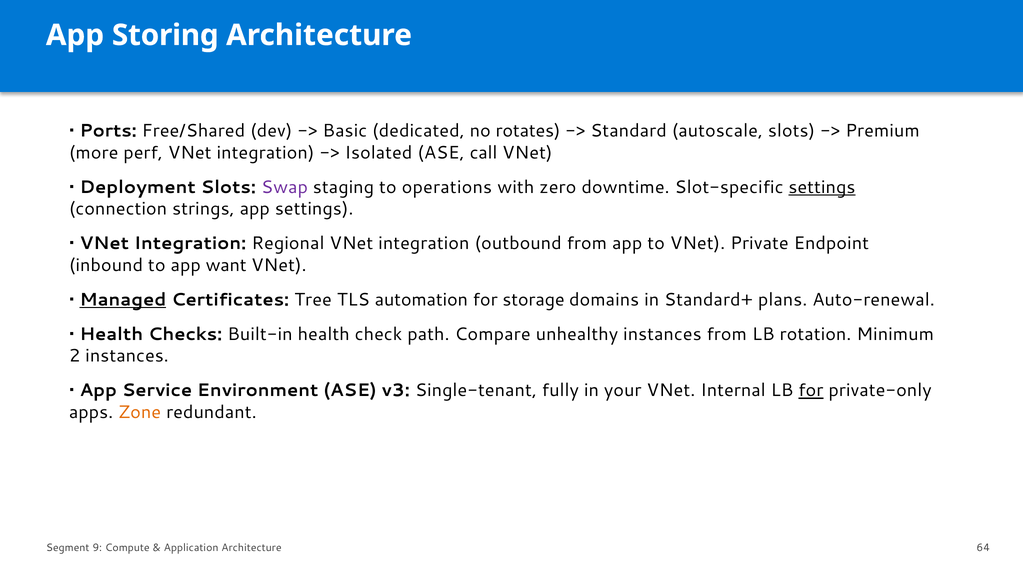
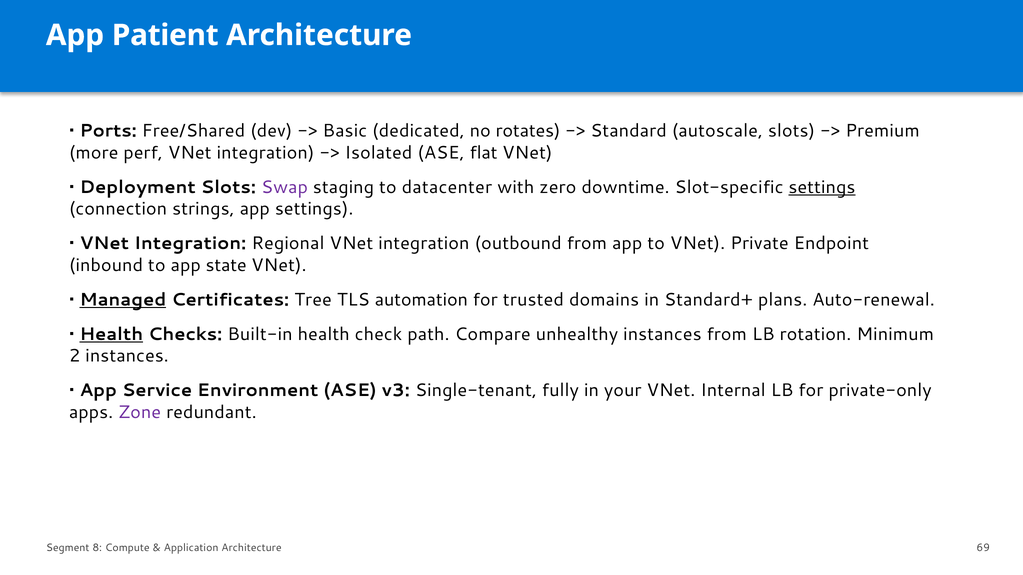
Storing: Storing -> Patient (165, 35)
call: call -> flat (484, 153)
operations: operations -> datacenter (447, 187)
want: want -> state (226, 265)
storage: storage -> trusted (533, 300)
Health underline: none -> present (111, 334)
for underline: present -> none (811, 391)
Zone colour: orange -> purple (140, 412)
9: 9 -> 8 (97, 548)
64: 64 -> 69 (983, 548)
